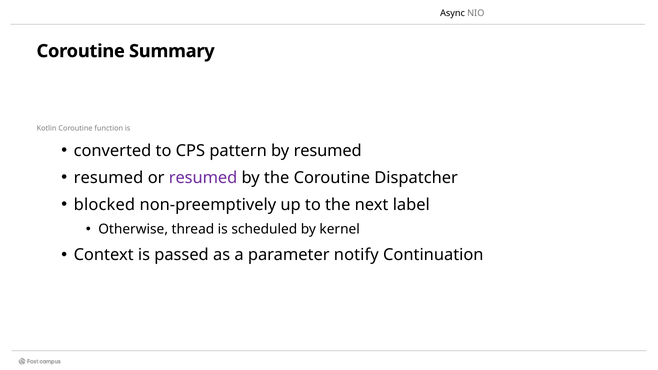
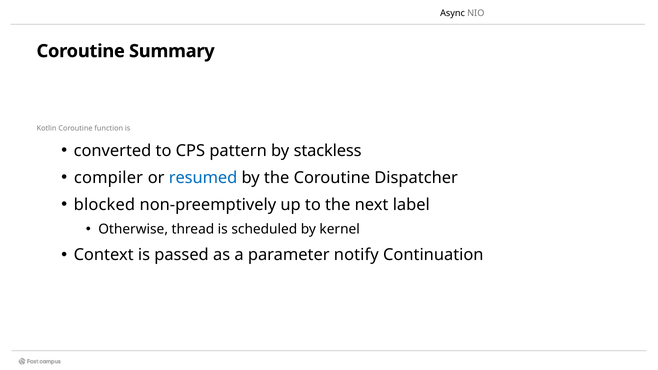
by resumed: resumed -> stackless (328, 151)
resumed: resumed -> compiler (108, 178)
resumed colour: purple -> blue (203, 178)
